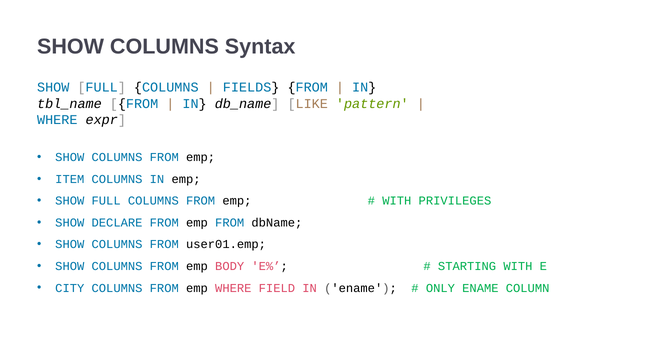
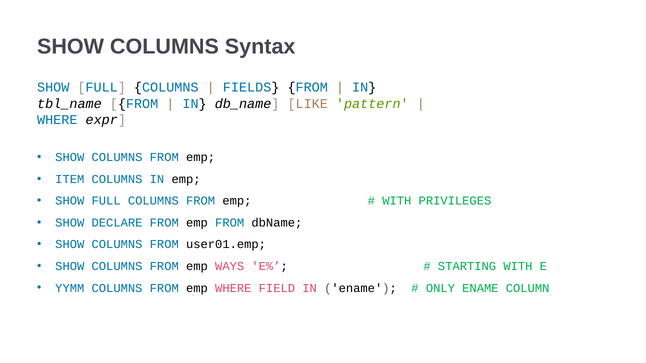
BODY: BODY -> WAYS (230, 267)
CITY: CITY -> YYMM (70, 288)
